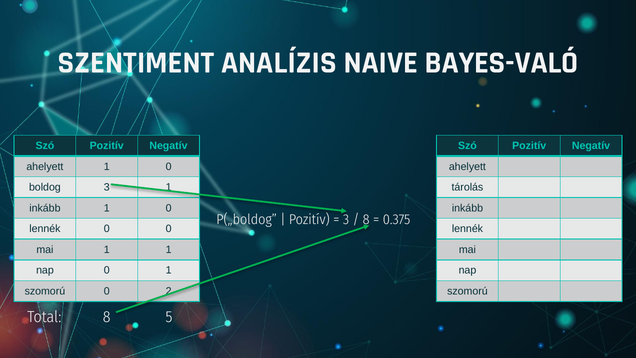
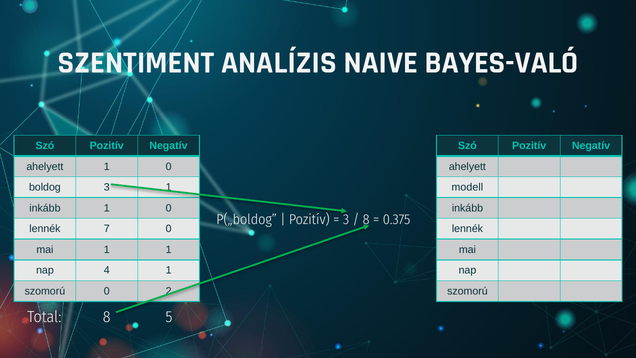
tárolás: tárolás -> modell (467, 187)
lennék 0: 0 -> 7 (107, 229)
nap 0: 0 -> 4 (107, 270)
